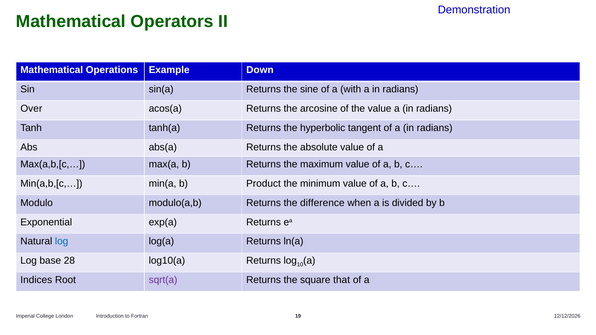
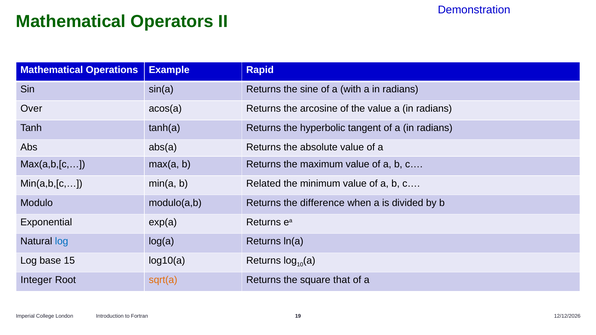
Down: Down -> Rapid (260, 70)
Product: Product -> Related (264, 184)
28: 28 -> 15 (69, 261)
Indices: Indices -> Integer (36, 280)
sqrt(a colour: purple -> orange (163, 280)
